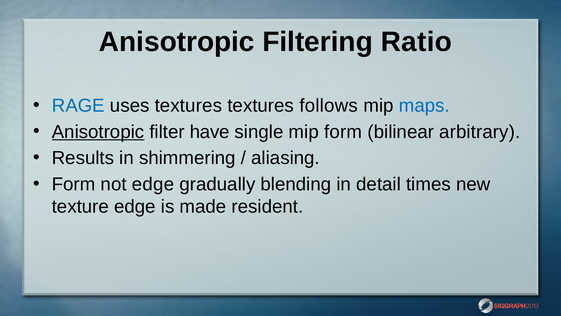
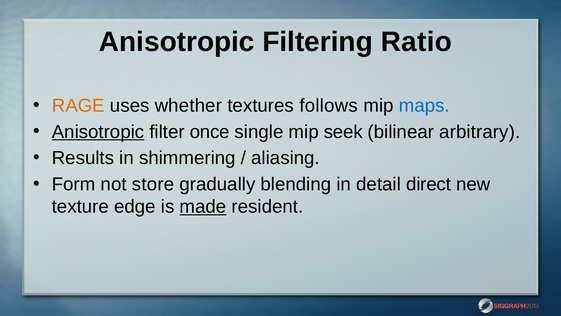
RAGE colour: blue -> orange (78, 105)
uses textures: textures -> whether (188, 105)
have: have -> once (210, 132)
mip form: form -> seek (343, 132)
not edge: edge -> store (153, 184)
times: times -> direct (429, 184)
made underline: none -> present (203, 206)
